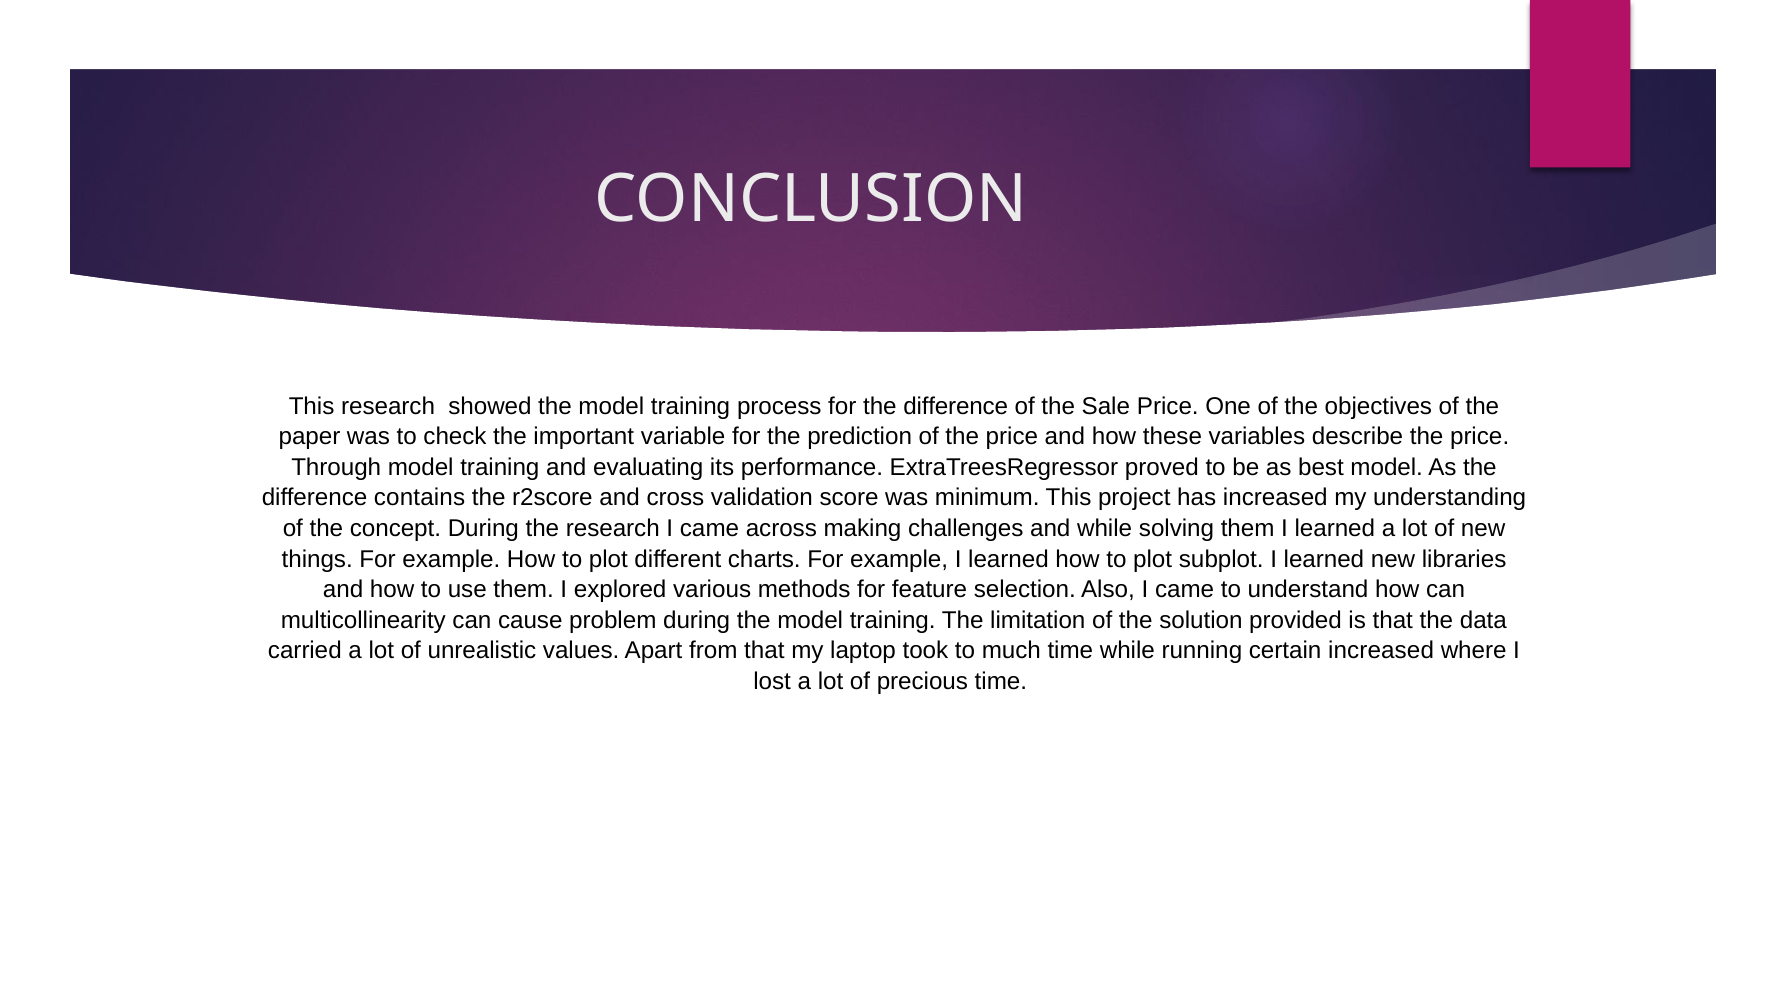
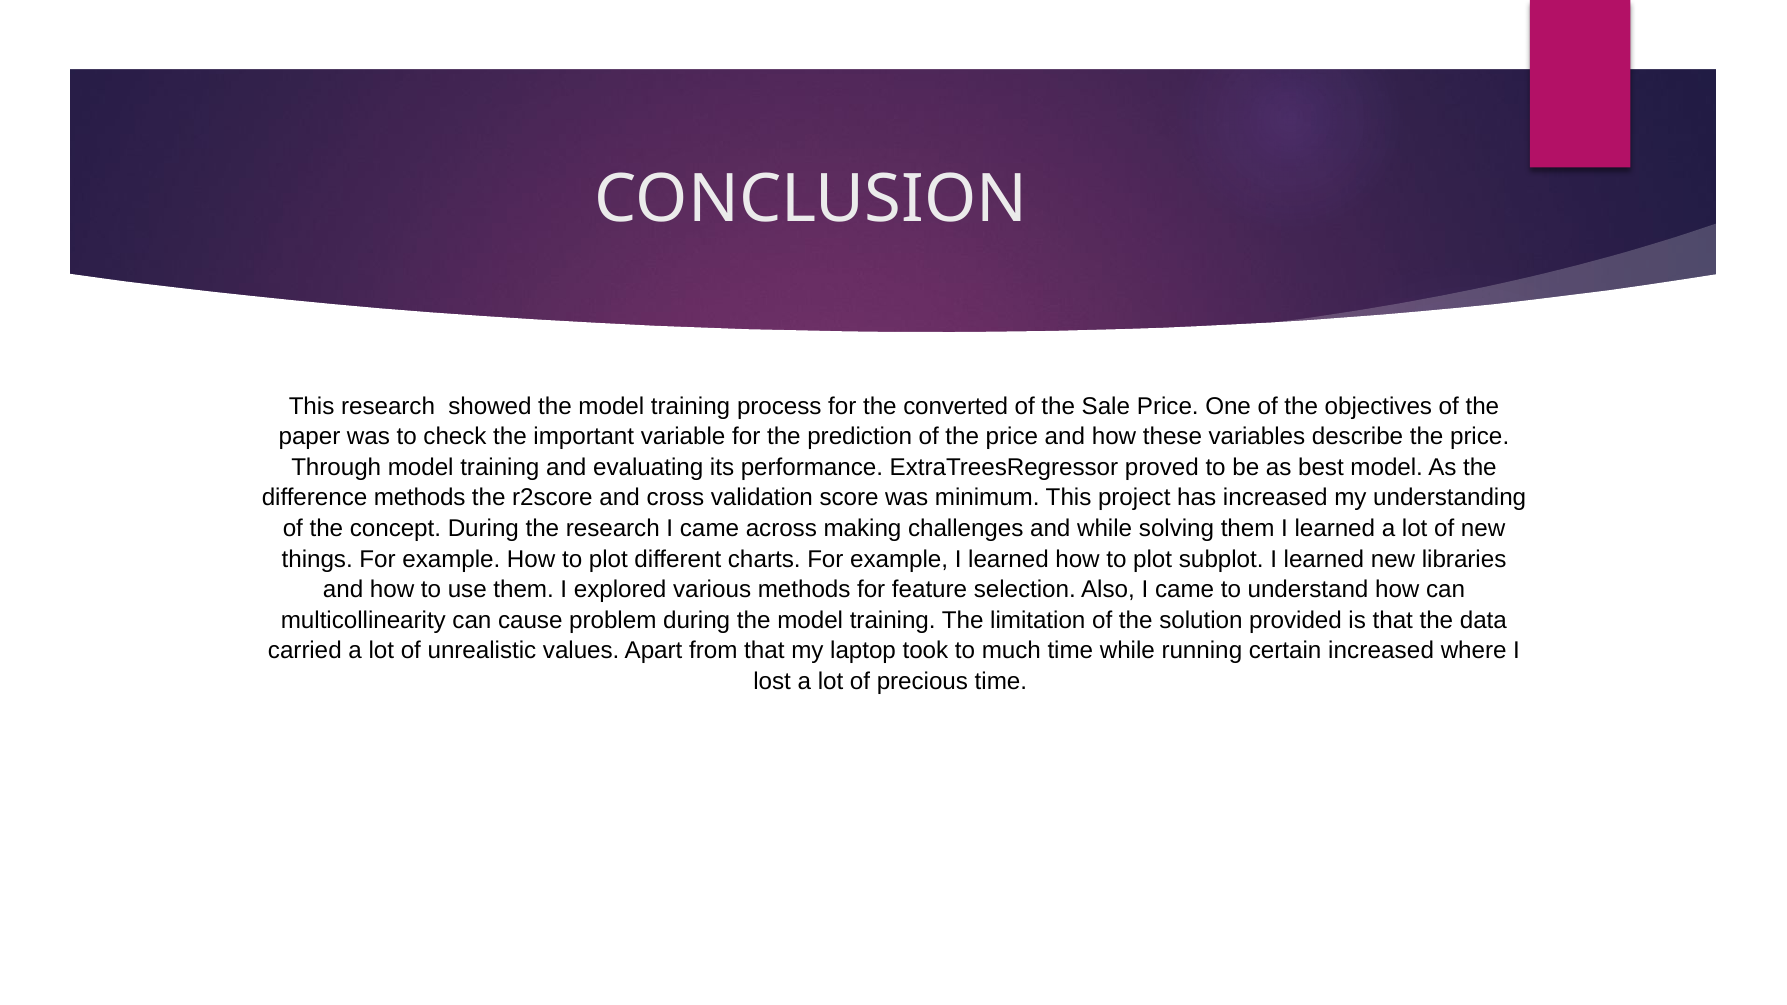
for the difference: difference -> converted (956, 406)
difference contains: contains -> methods (420, 498)
